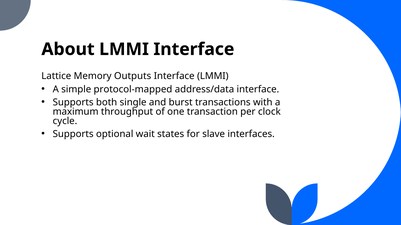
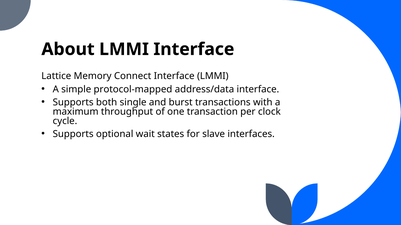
Outputs: Outputs -> Connect (133, 76)
